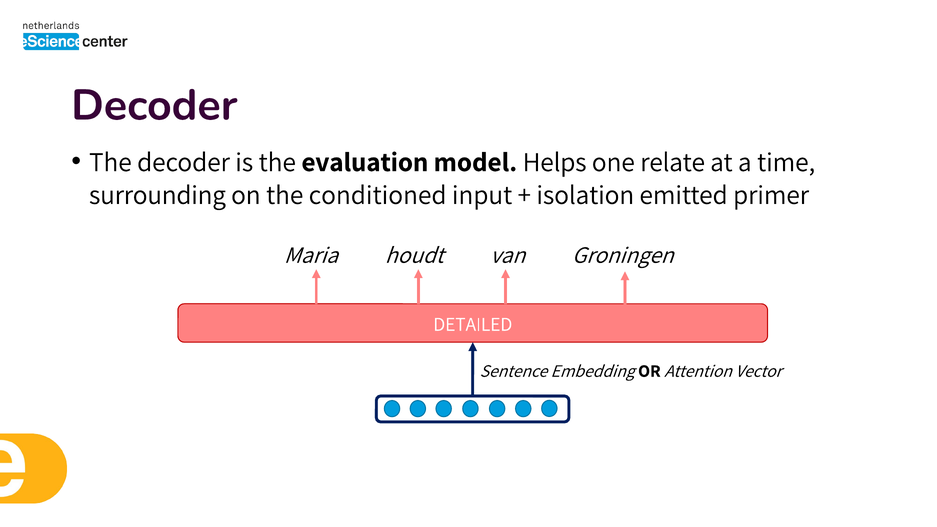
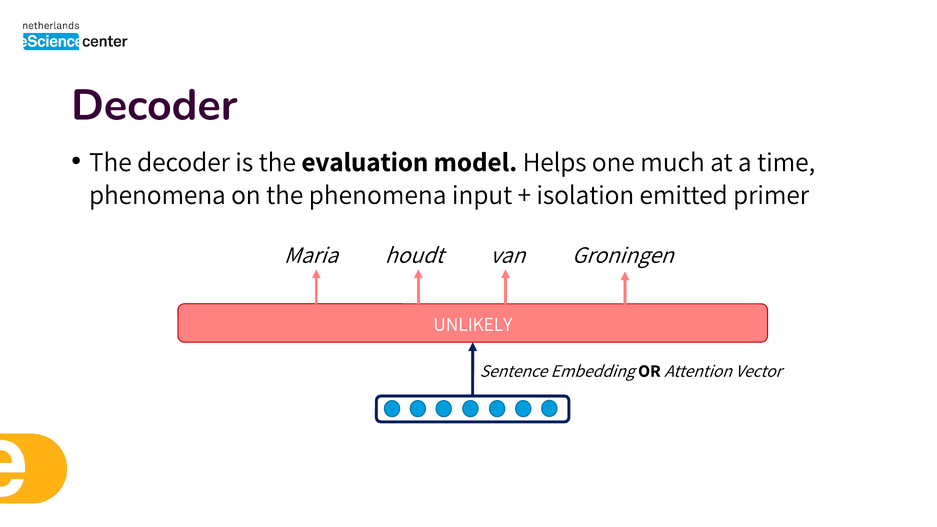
relate: relate -> much (673, 162)
surrounding: surrounding -> phenomena (157, 195)
the conditioned: conditioned -> phenomena (378, 195)
DETAILED: DETAILED -> UNLIKELY (473, 324)
